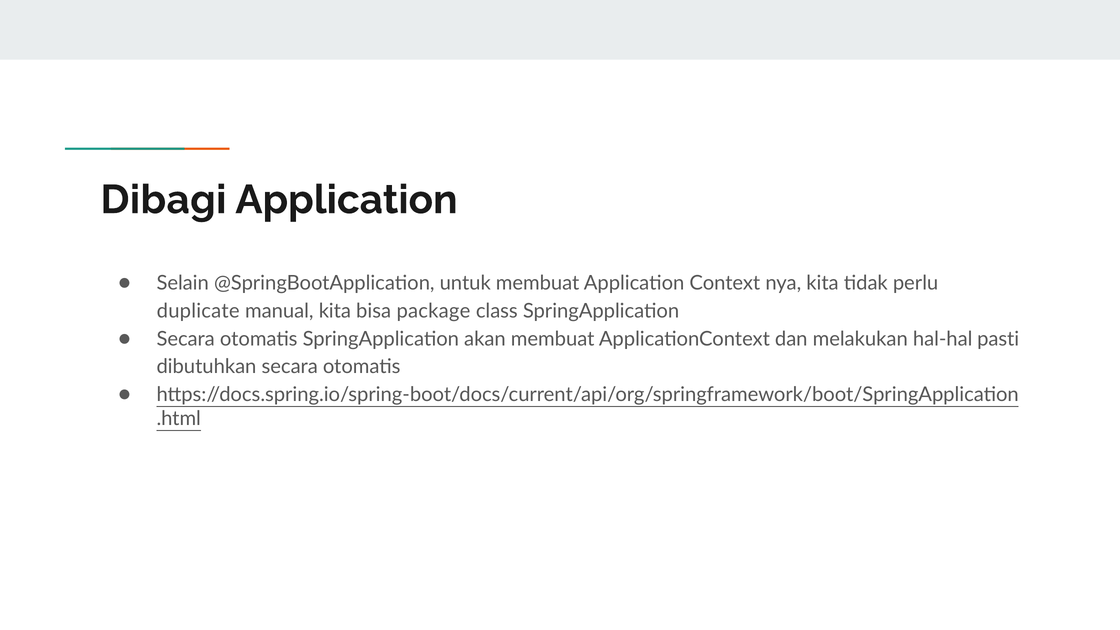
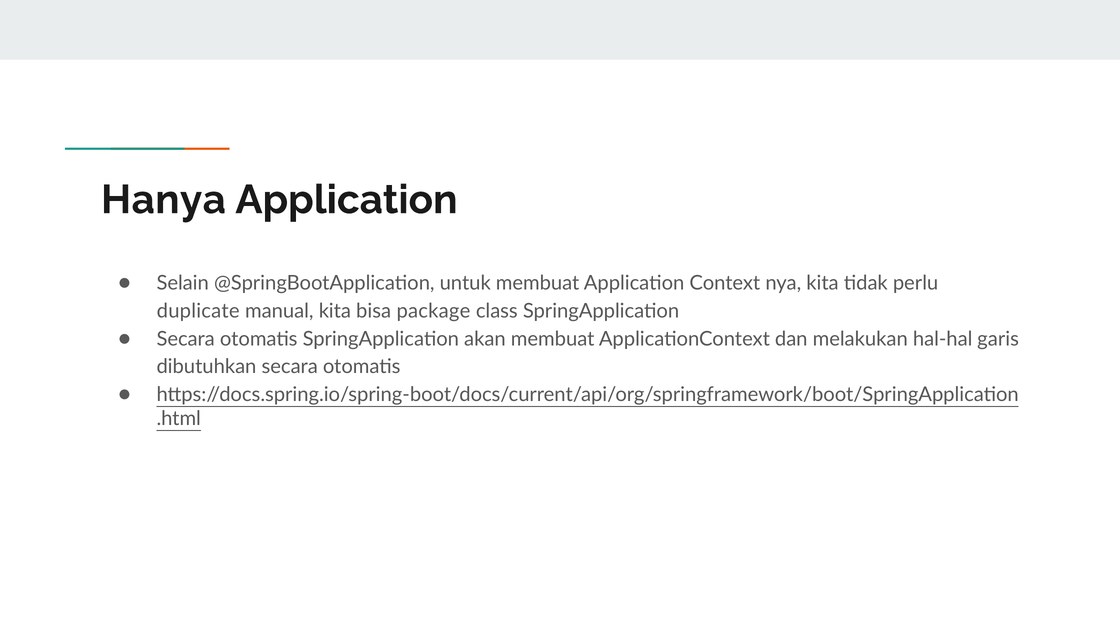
Dibagi: Dibagi -> Hanya (163, 200)
pasti: pasti -> garis (998, 339)
